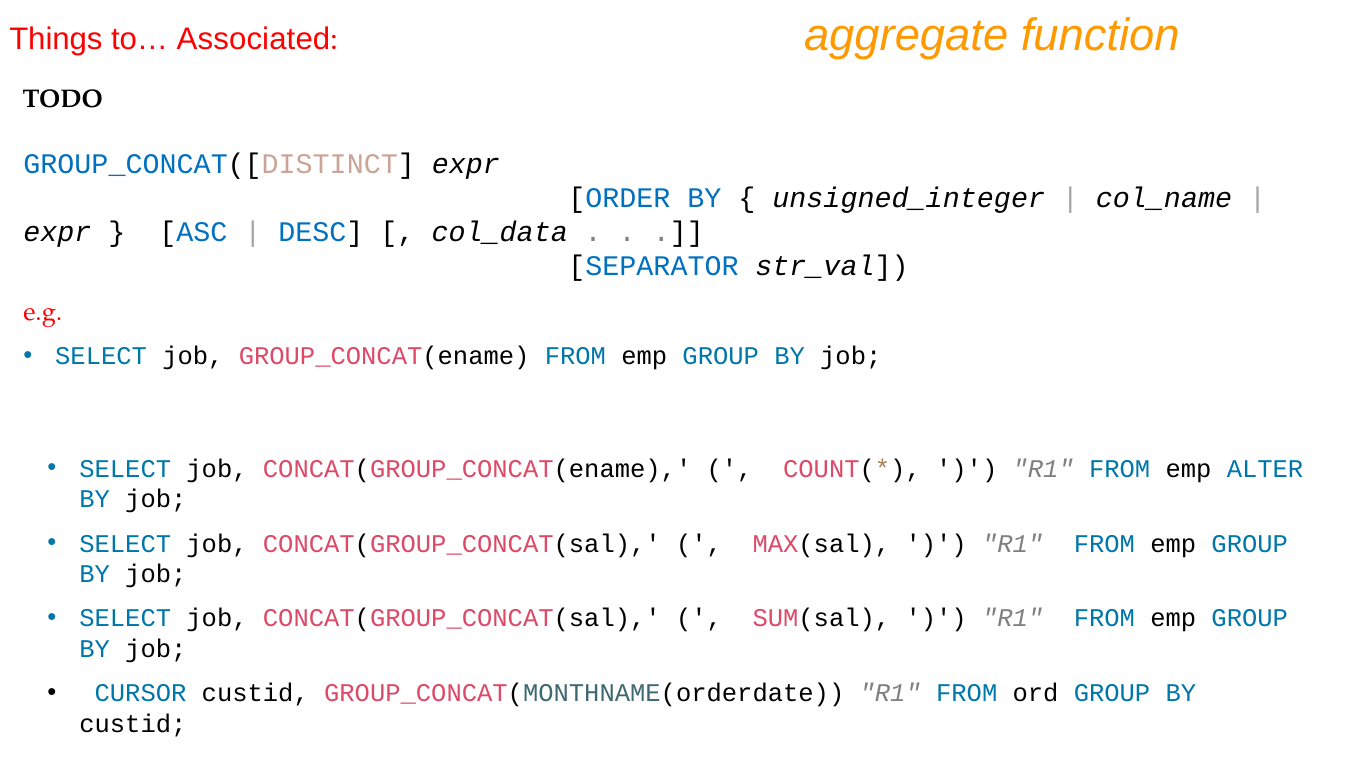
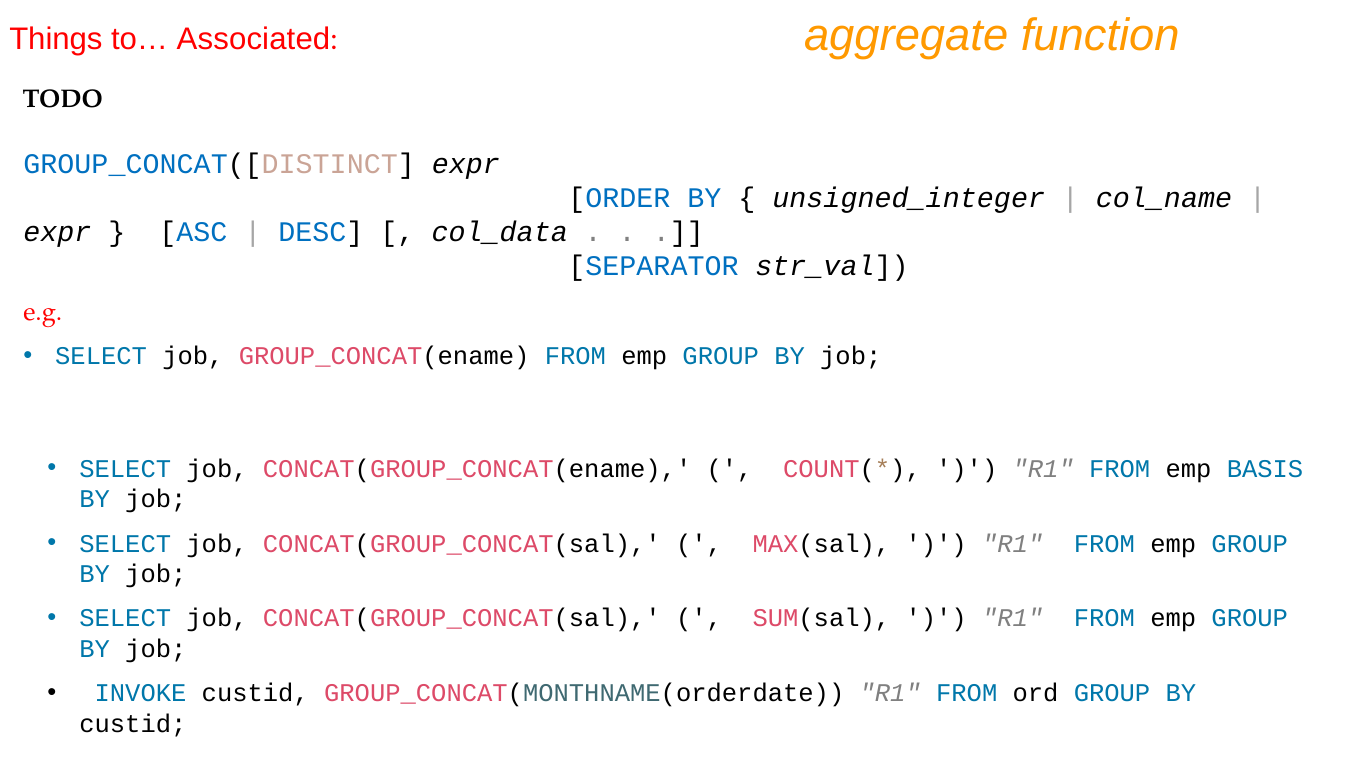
ALTER: ALTER -> BASIS (1265, 469)
CURSOR: CURSOR -> INVOKE (141, 693)
